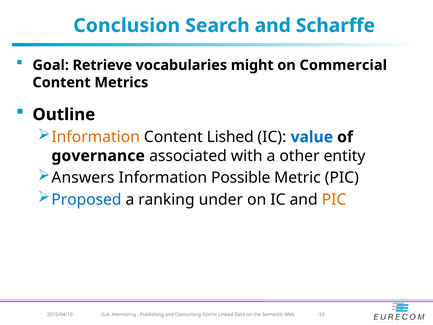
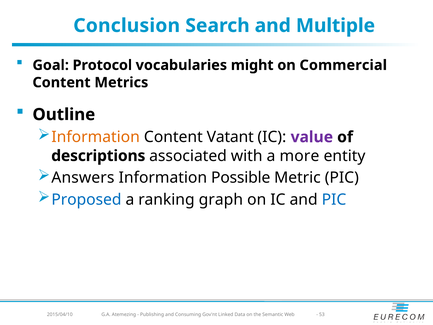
Scharffe: Scharffe -> Multiple (335, 26)
Retrieve: Retrieve -> Protocol (102, 65)
Lished: Lished -> Vatant (230, 137)
value colour: blue -> purple (312, 137)
governance: governance -> descriptions (98, 156)
other: other -> more (299, 156)
under: under -> graph (221, 199)
PIC colour: orange -> blue (334, 199)
